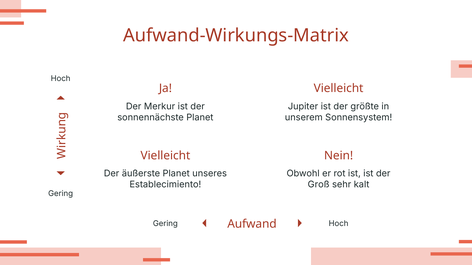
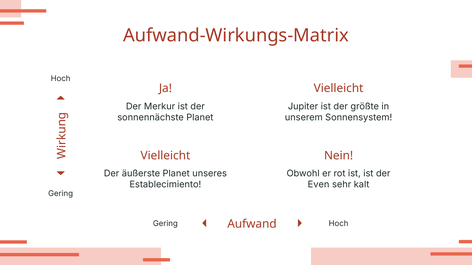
Groß: Groß -> Even (319, 185)
